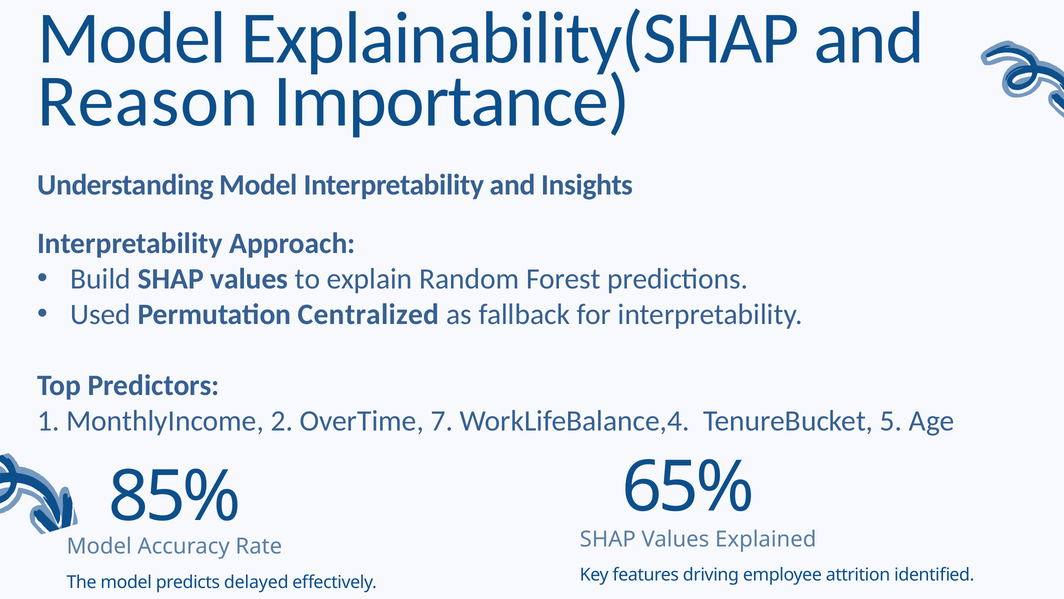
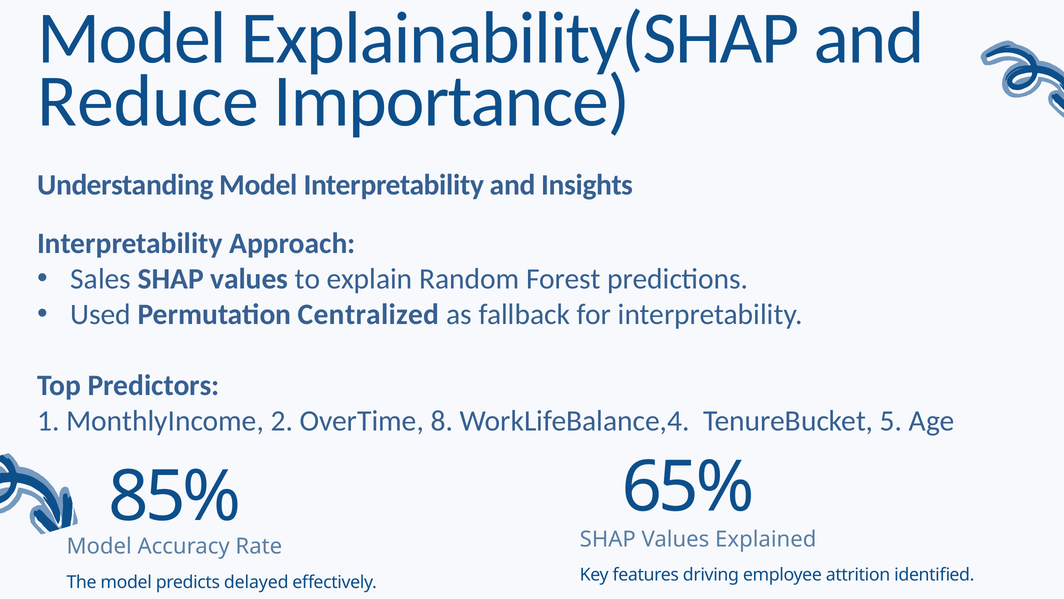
Reason: Reason -> Reduce (148, 101)
Build: Build -> Sales (101, 279)
7: 7 -> 8 (442, 421)
